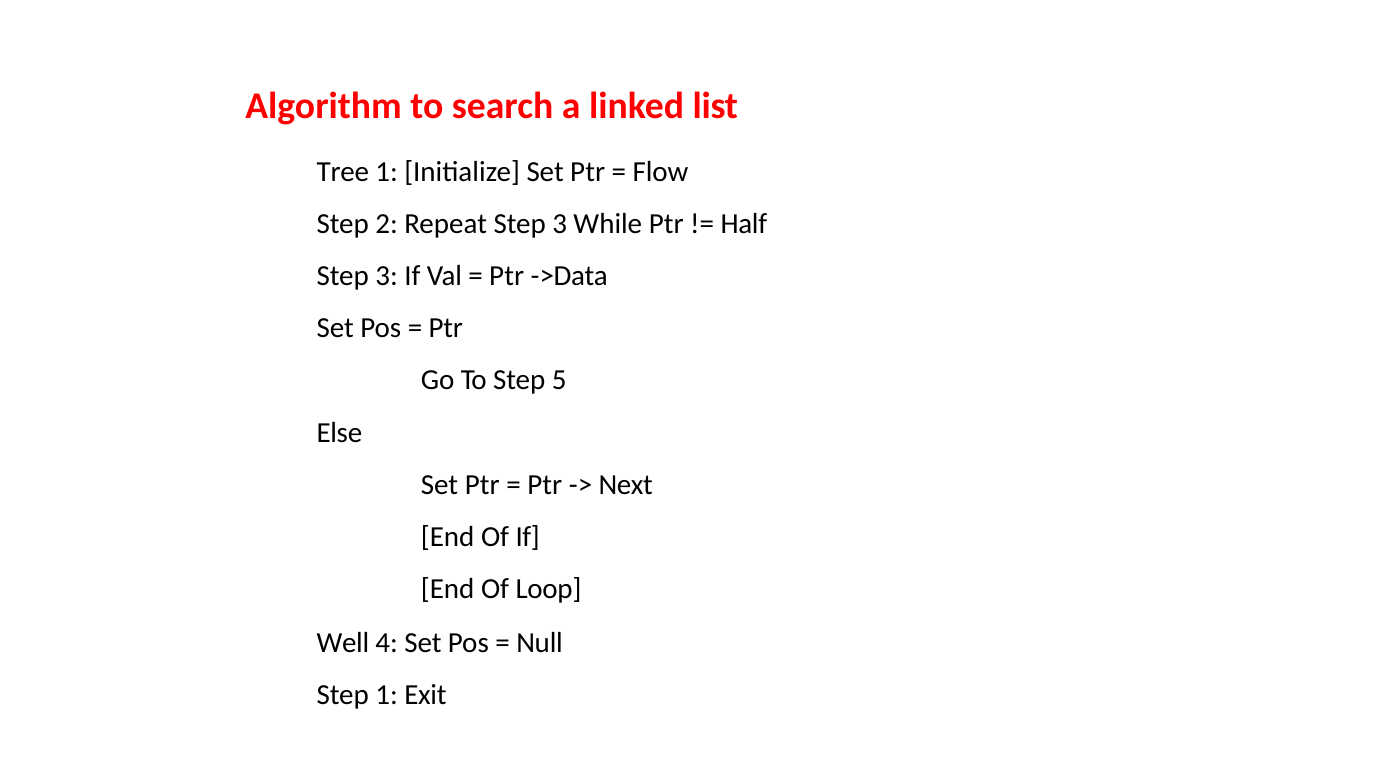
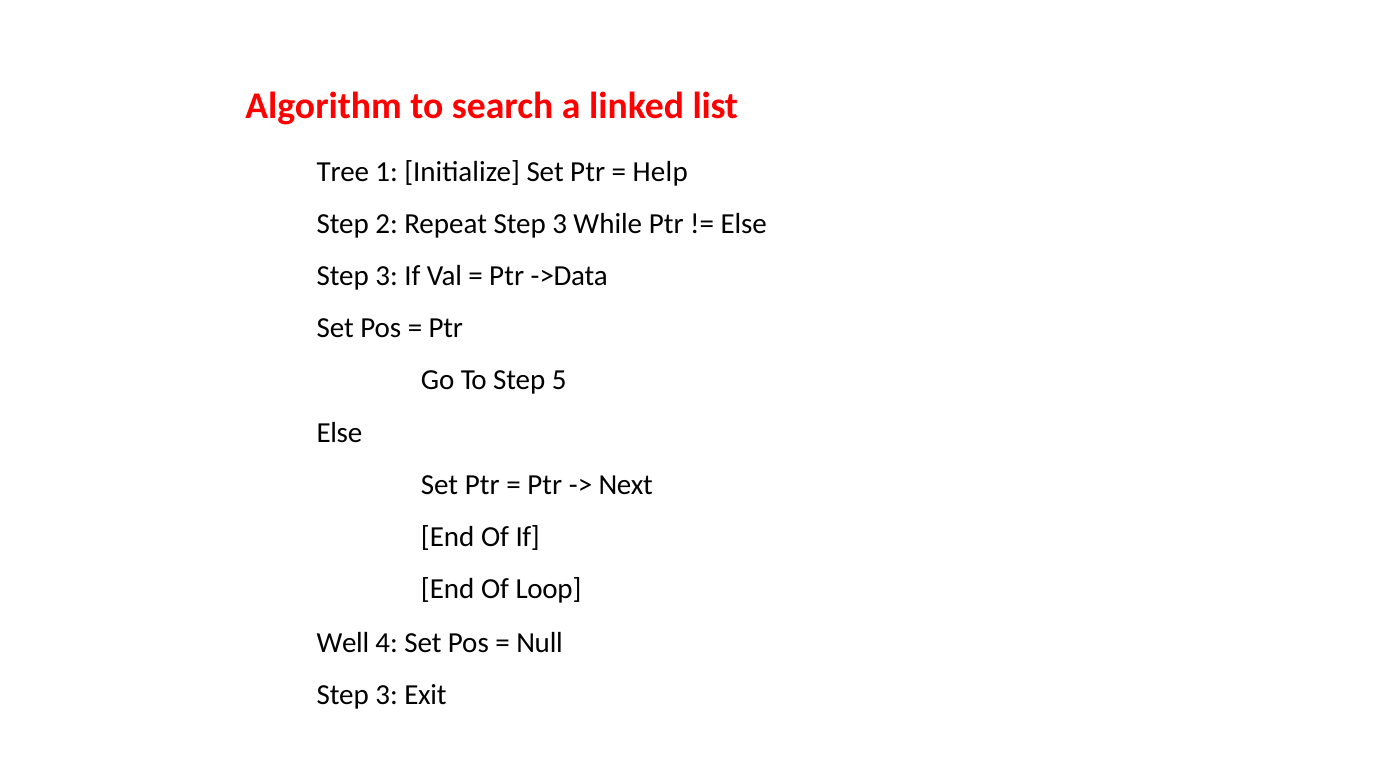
Flow: Flow -> Help (660, 171)
Half: Half -> Else (744, 224)
1: 1 -> 3 (387, 695)
